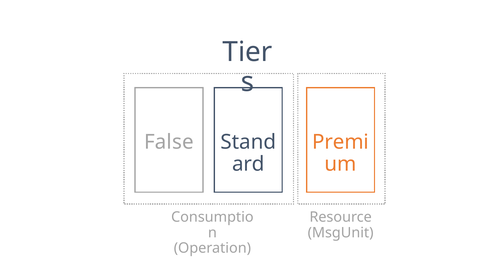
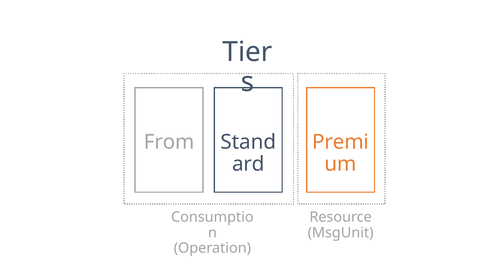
False: False -> From (169, 142)
